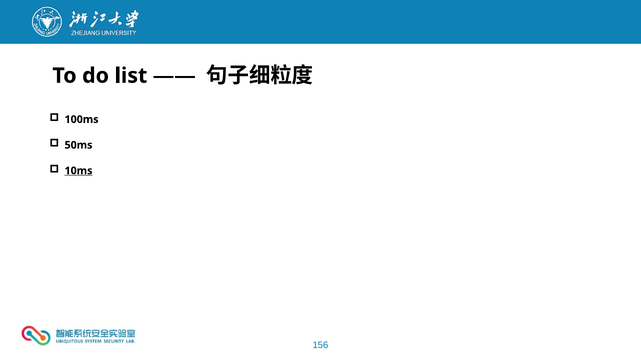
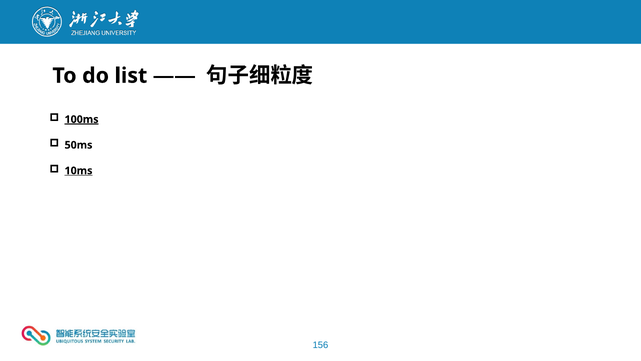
100ms underline: none -> present (82, 119)
